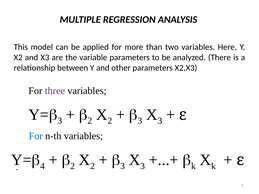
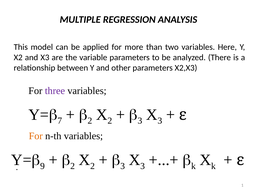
3: 3 -> 7 (60, 121)
For colour: blue -> orange (36, 136)
4: 4 -> 9 (42, 166)
